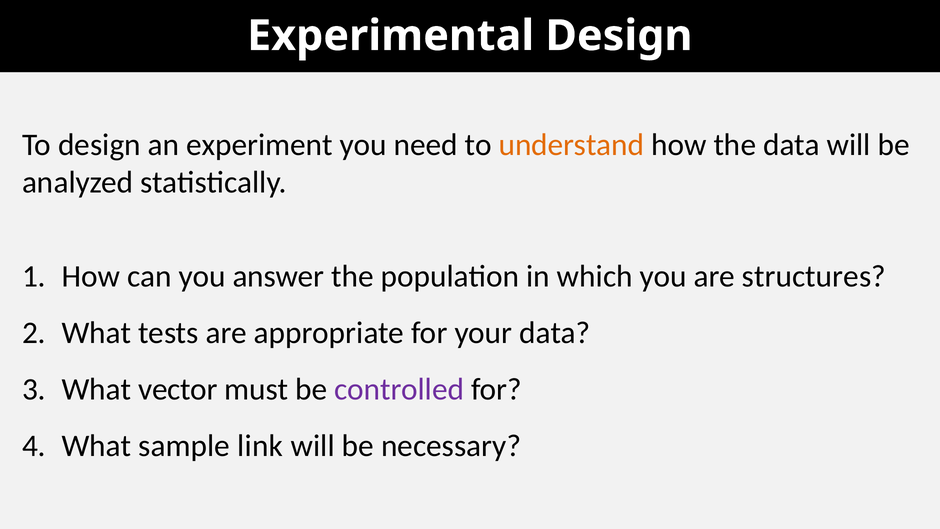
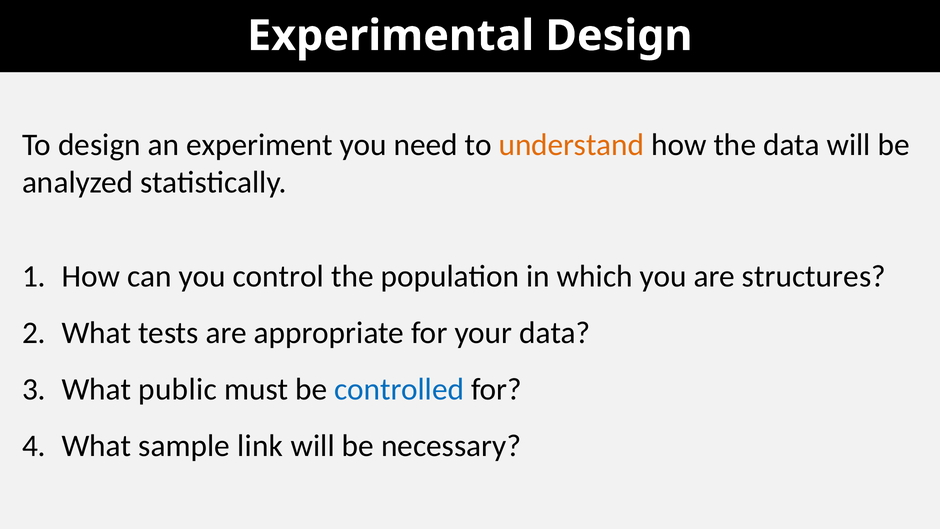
answer: answer -> control (278, 276)
vector: vector -> public (178, 389)
controlled colour: purple -> blue (399, 389)
